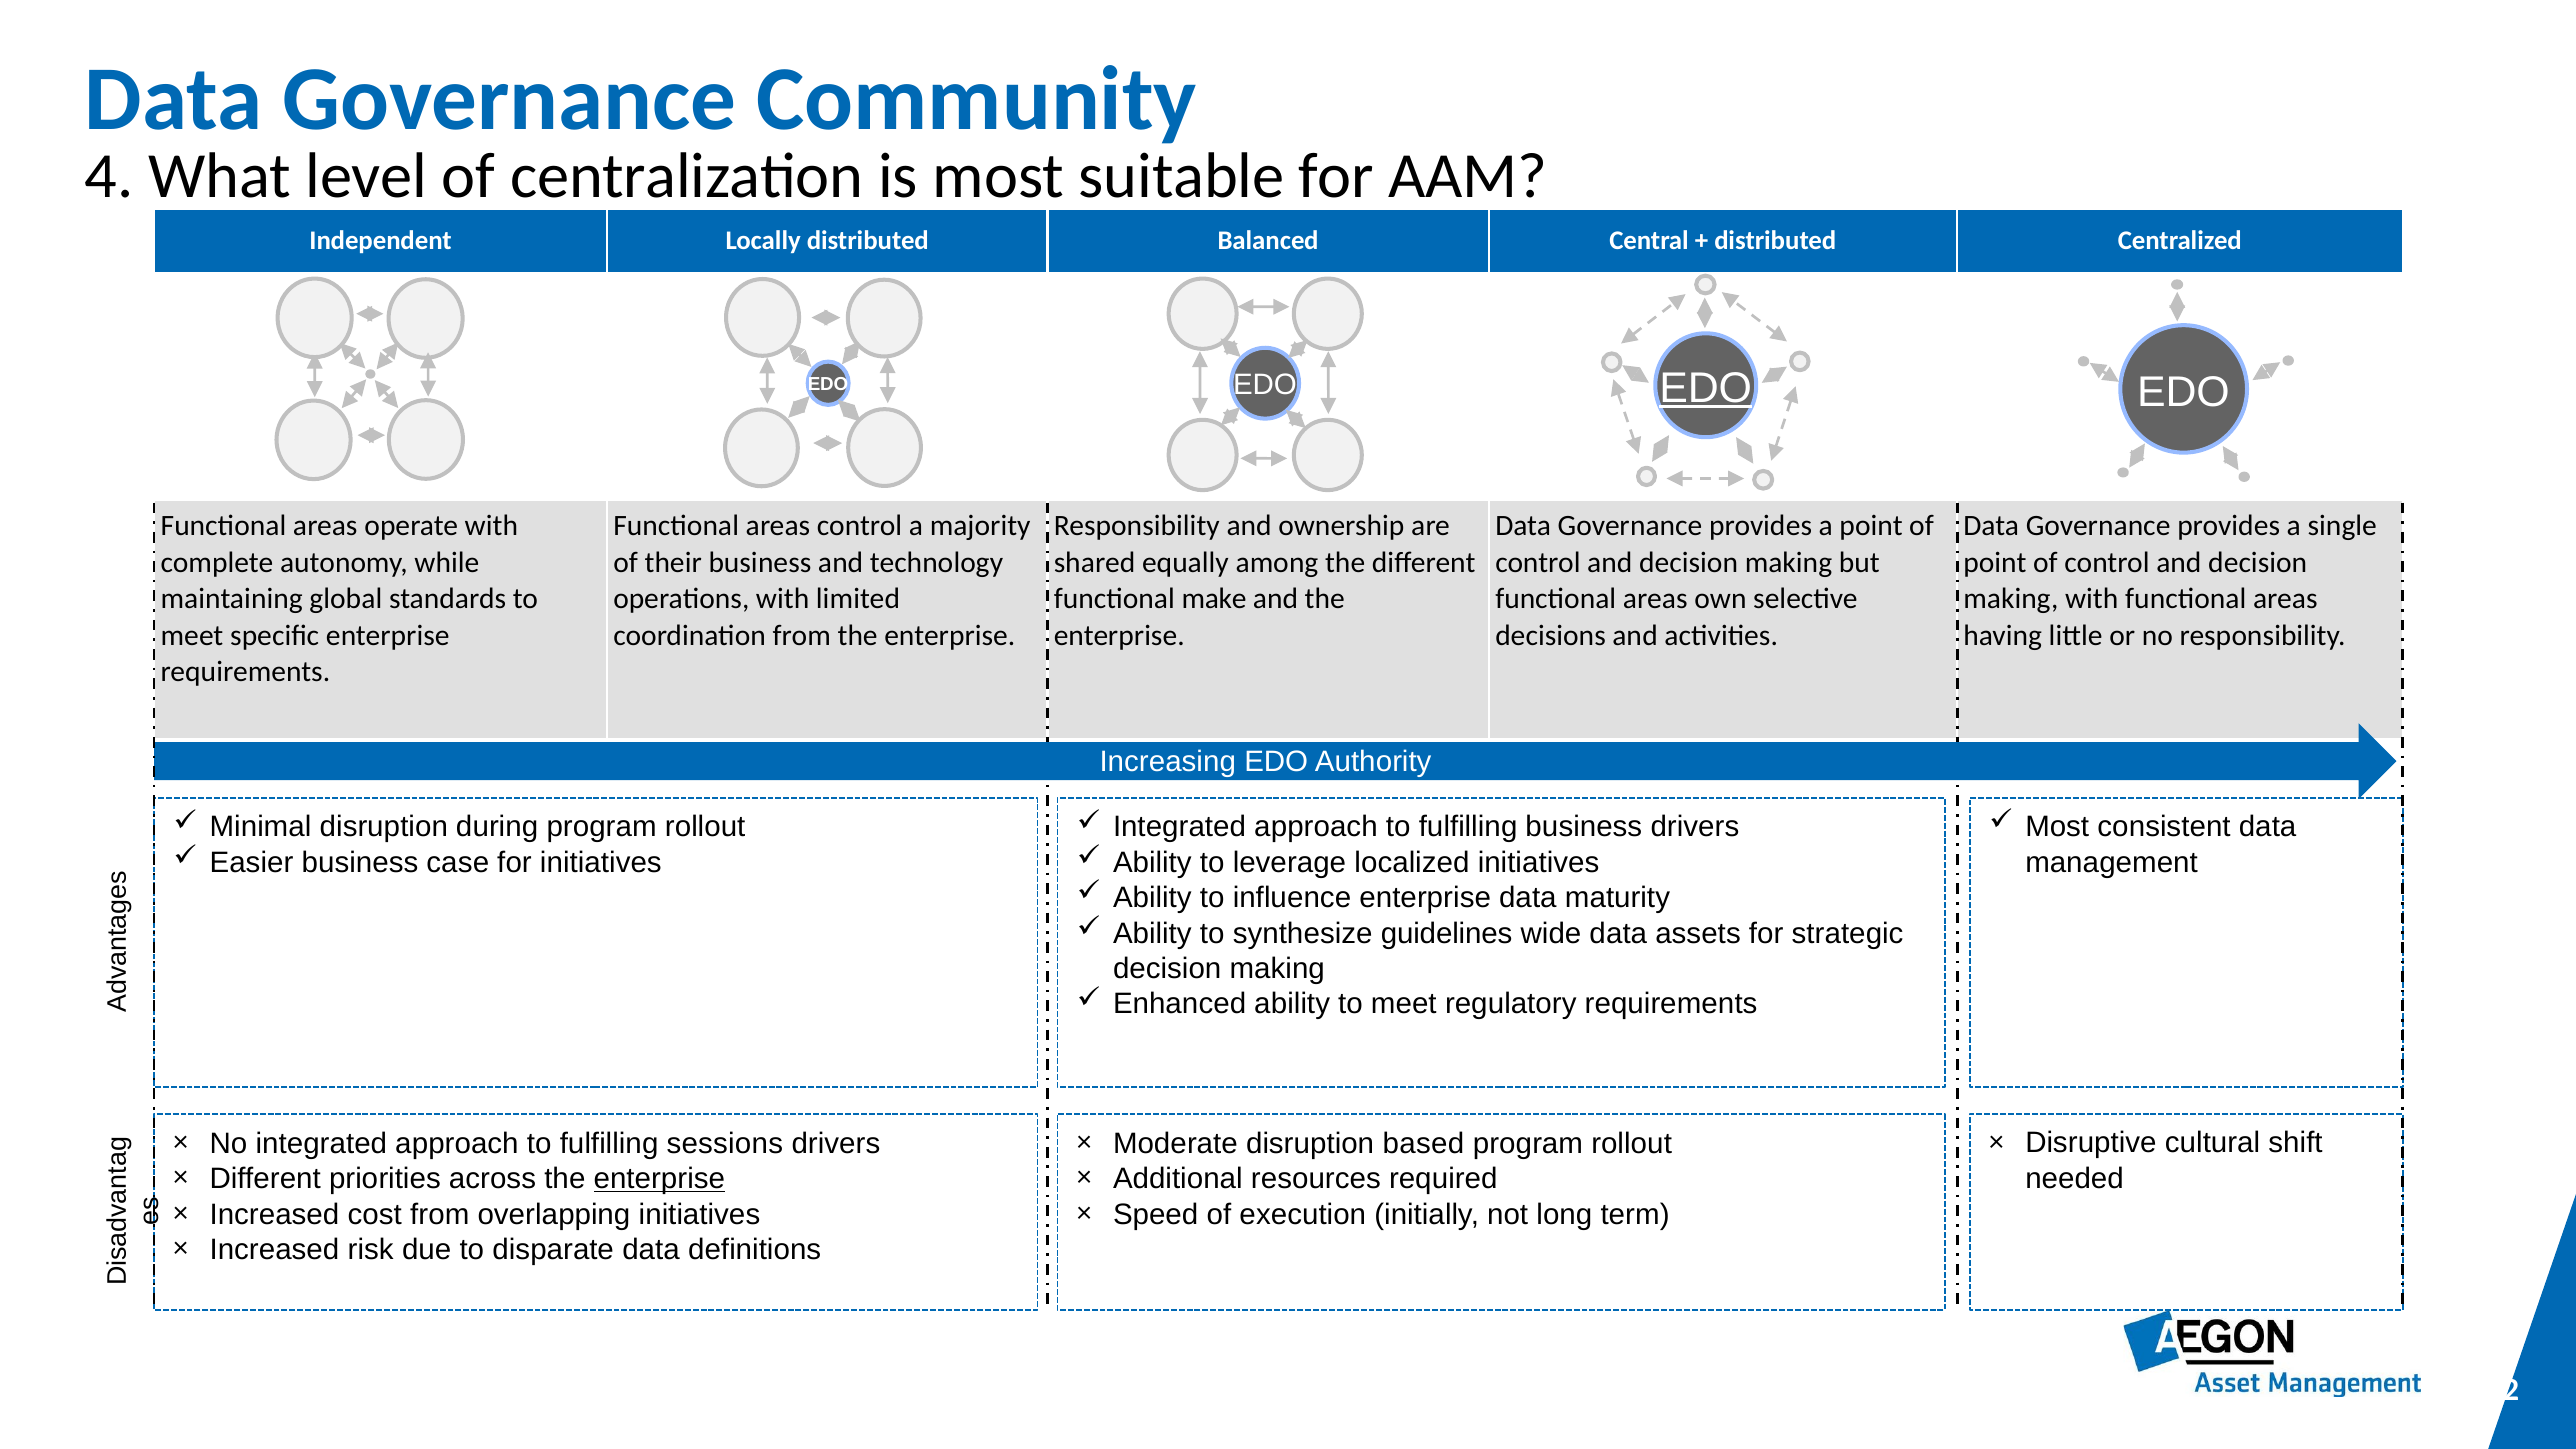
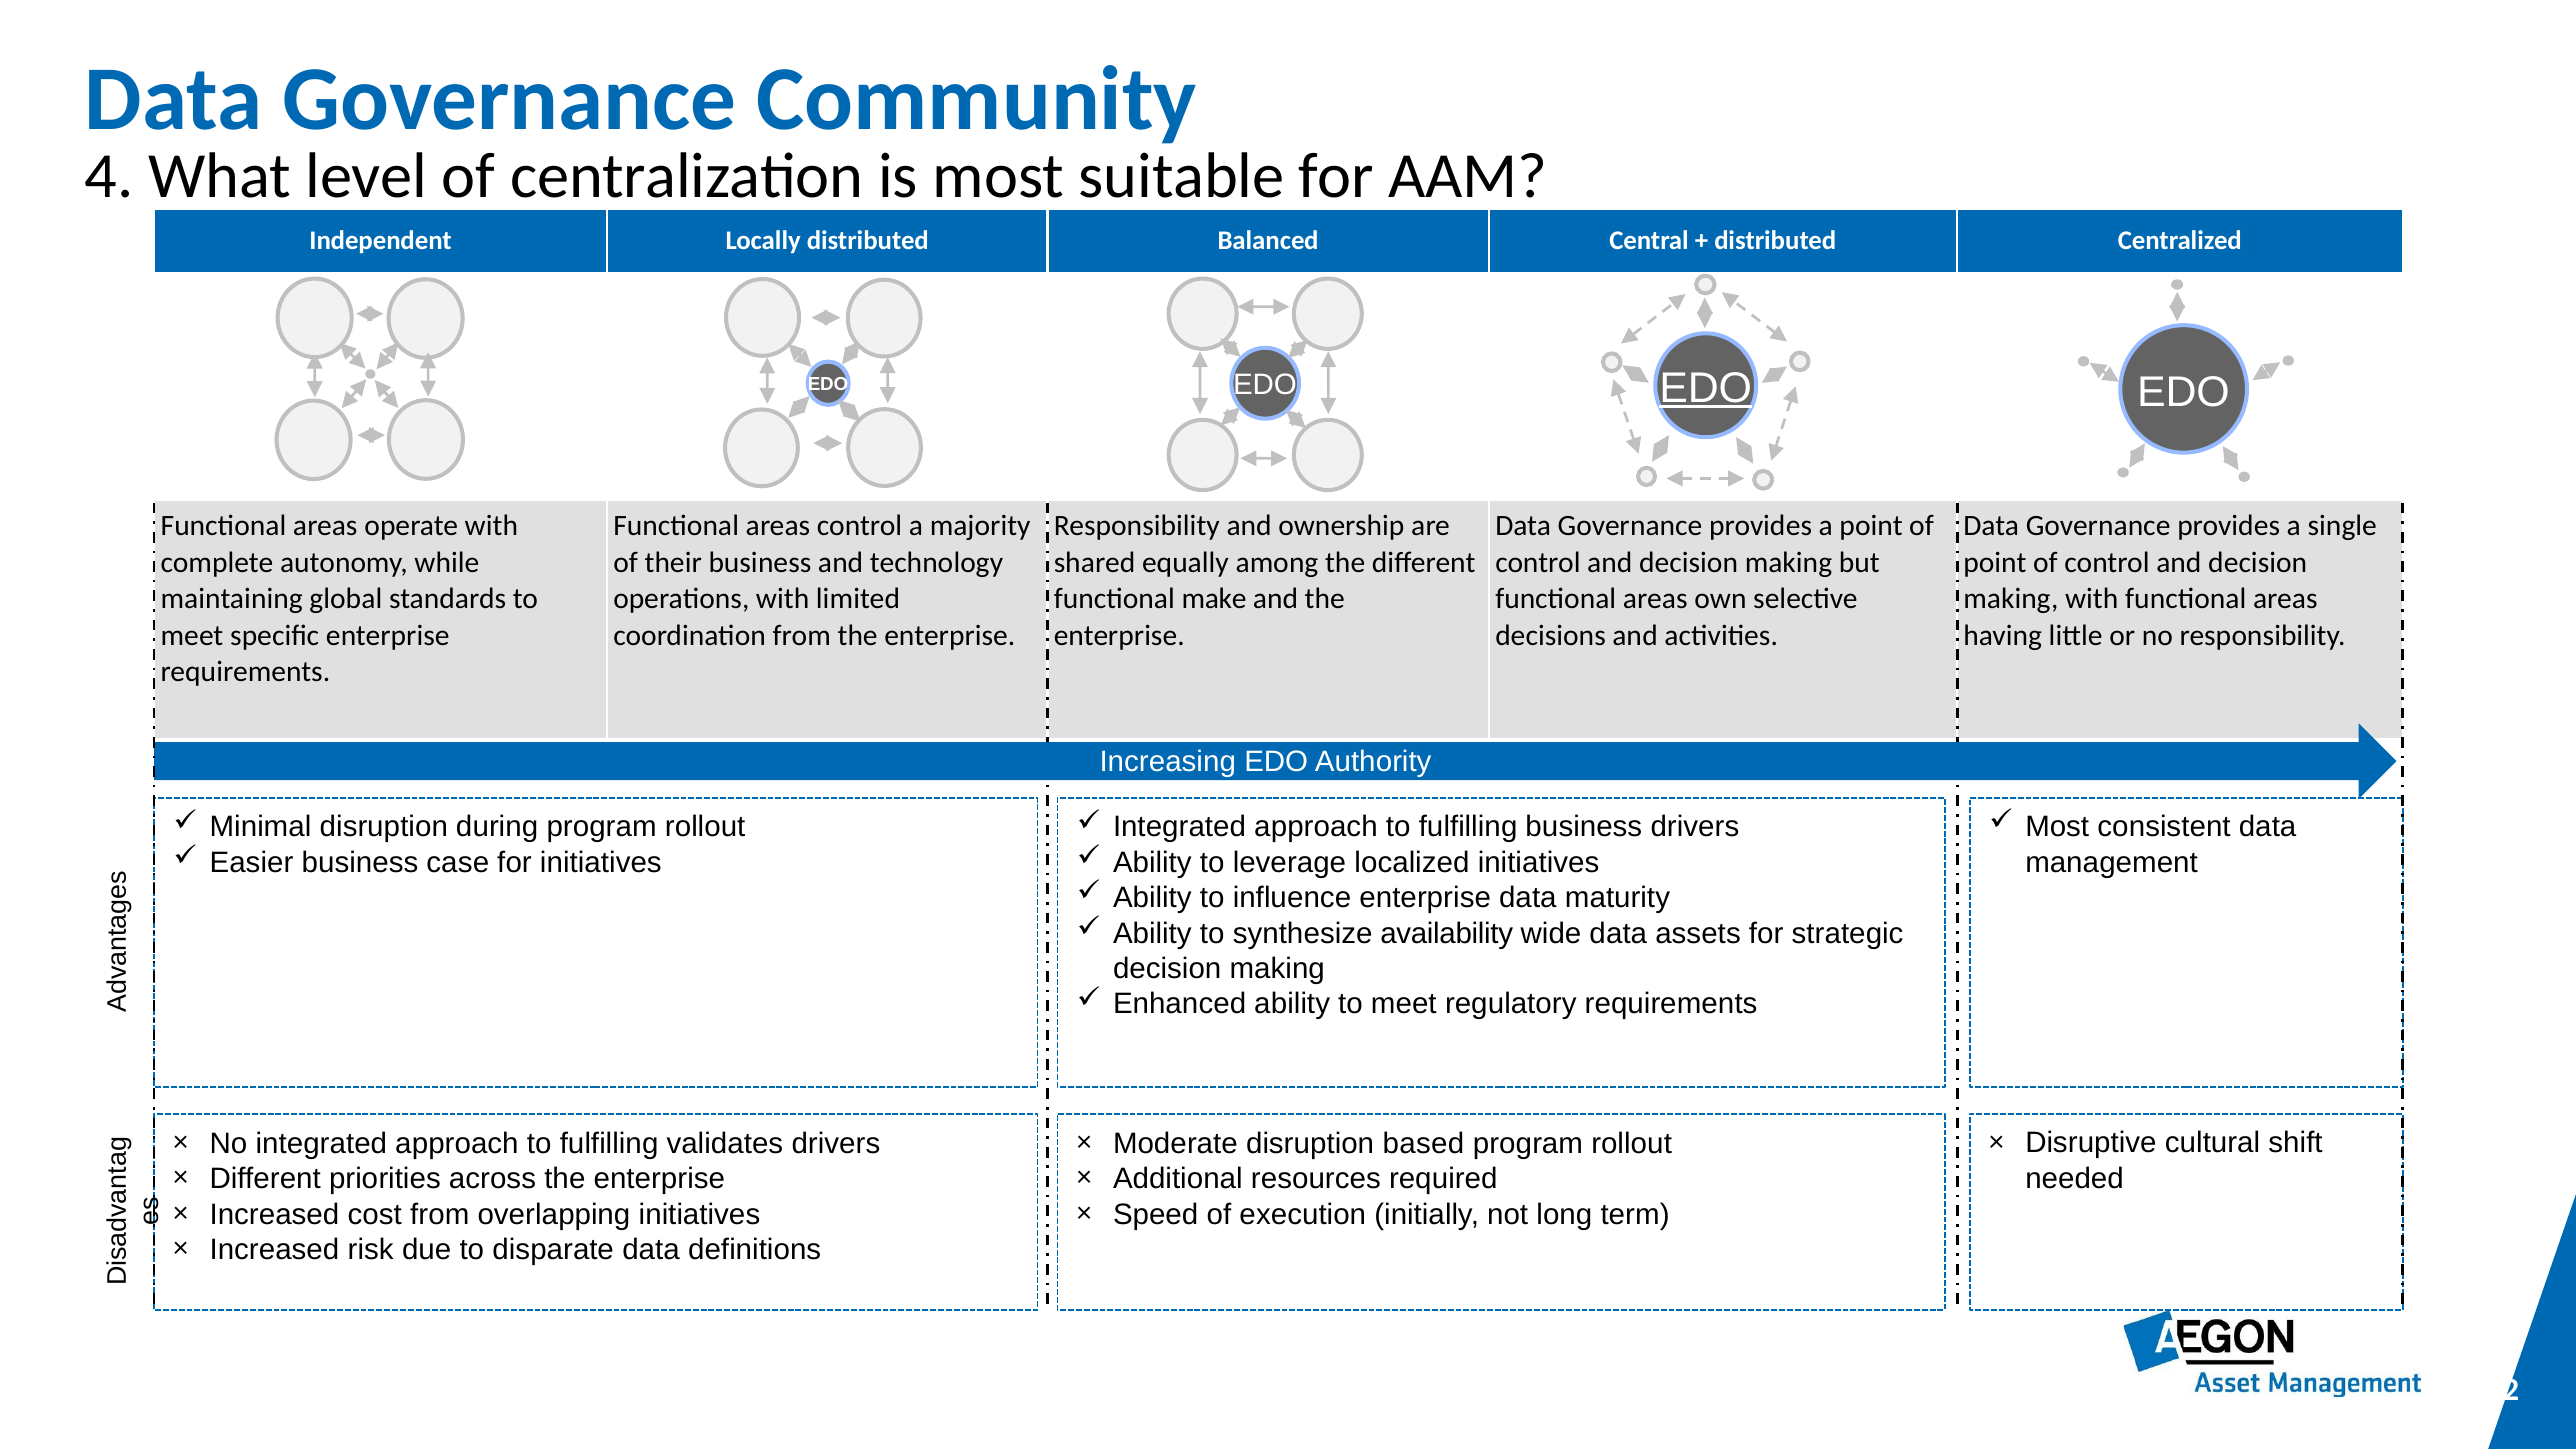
guidelines: guidelines -> availability (1447, 933)
sessions: sessions -> validates (725, 1143)
enterprise underline: present -> none (659, 1179)
